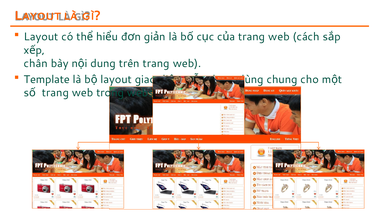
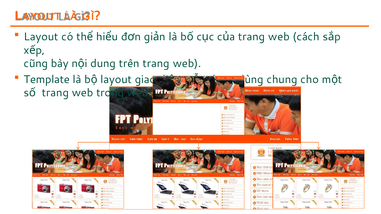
chân: chân -> cũng (36, 64)
